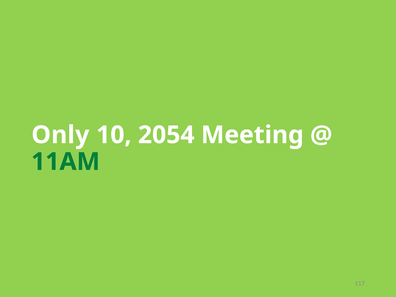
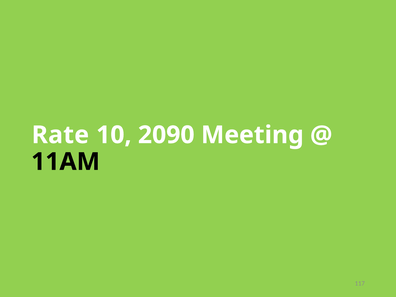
Only: Only -> Rate (60, 135)
2054: 2054 -> 2090 (166, 135)
11AM colour: green -> black (66, 162)
